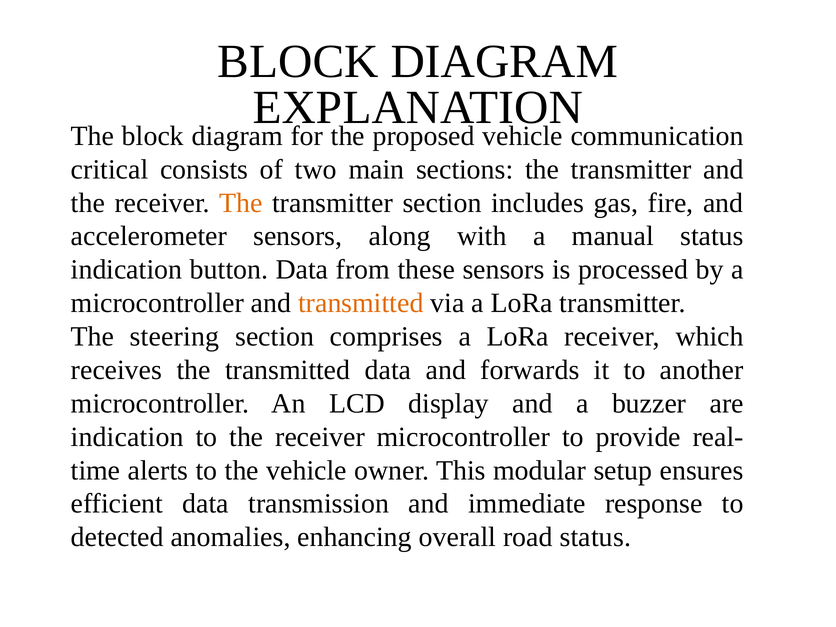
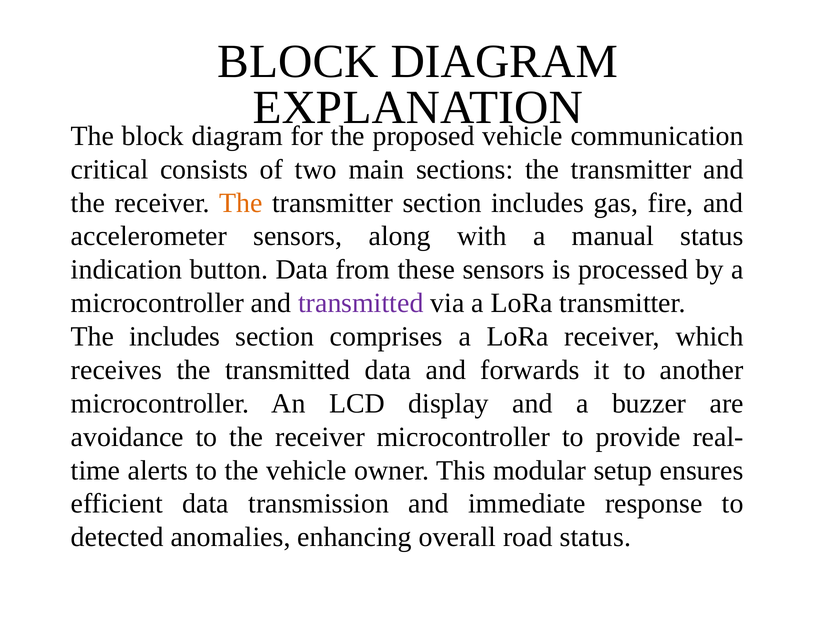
transmitted colour: orange -> purple (361, 303)
The steering: steering -> includes (175, 337)
indication: indication -> avoidance (127, 437)
